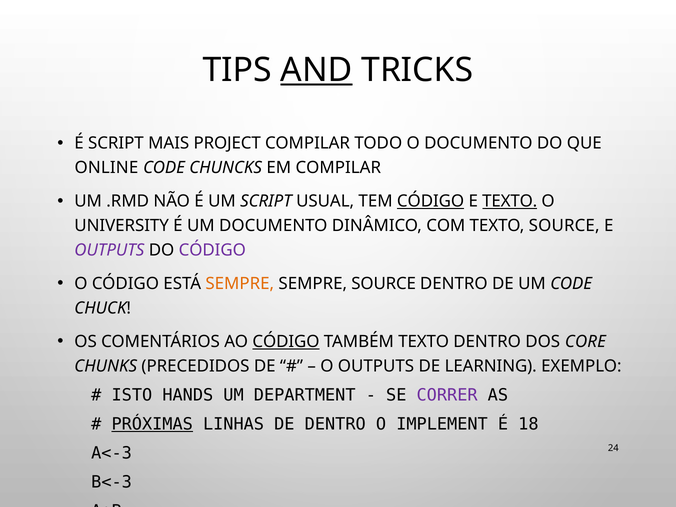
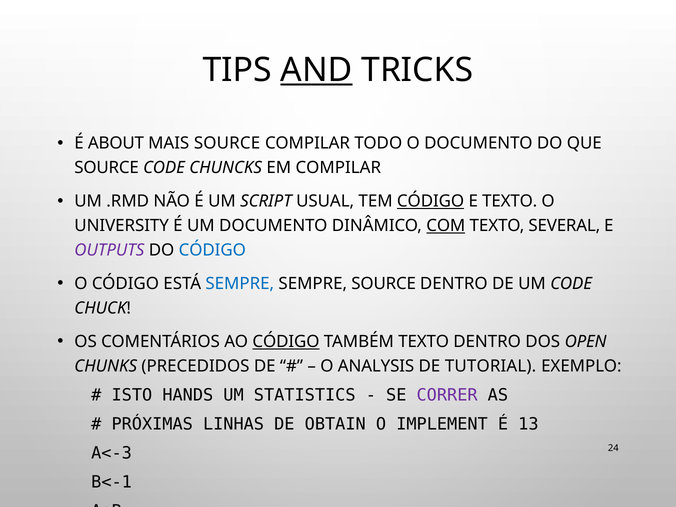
É SCRIPT: SCRIPT -> ABOUT (116, 143)
MAIS PROJECT: PROJECT -> SOURCE (227, 143)
ONLINE: ONLINE -> SOURCE (107, 168)
TEXTO underline: present -> none (510, 201)
COM underline: none -> present (446, 226)
TEXTO SOURCE: SOURCE -> SEVERAL (564, 226)
CÓDIGO colour: purple -> blue (212, 250)
SEMPRE colour: orange -> blue (240, 284)
CORE: CORE -> OPEN (586, 342)
O OUTPUTS: OUTPUTS -> ANALYSIS (376, 366)
LEARNING: LEARNING -> TUTORIAL (491, 366)
DEPARTMENT: DEPARTMENT -> STATISTICS (305, 395)
PRÓXIMAS underline: present -> none (152, 424)
DE DENTRO: DENTRO -> OBTAIN (335, 424)
18: 18 -> 13 (528, 424)
B<-3: B<-3 -> B<-1 (112, 482)
